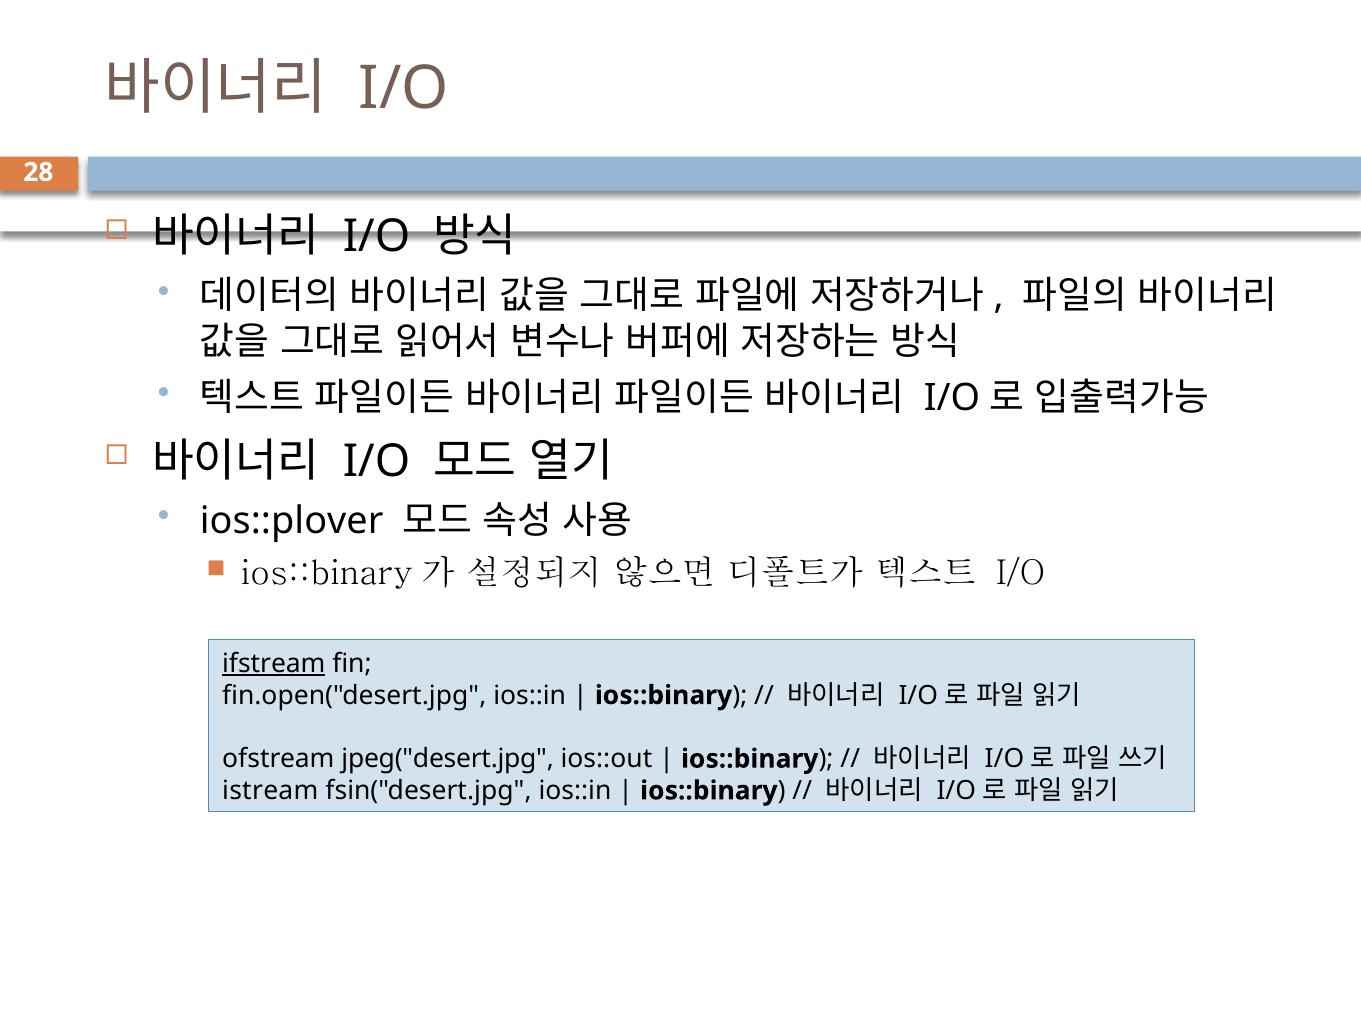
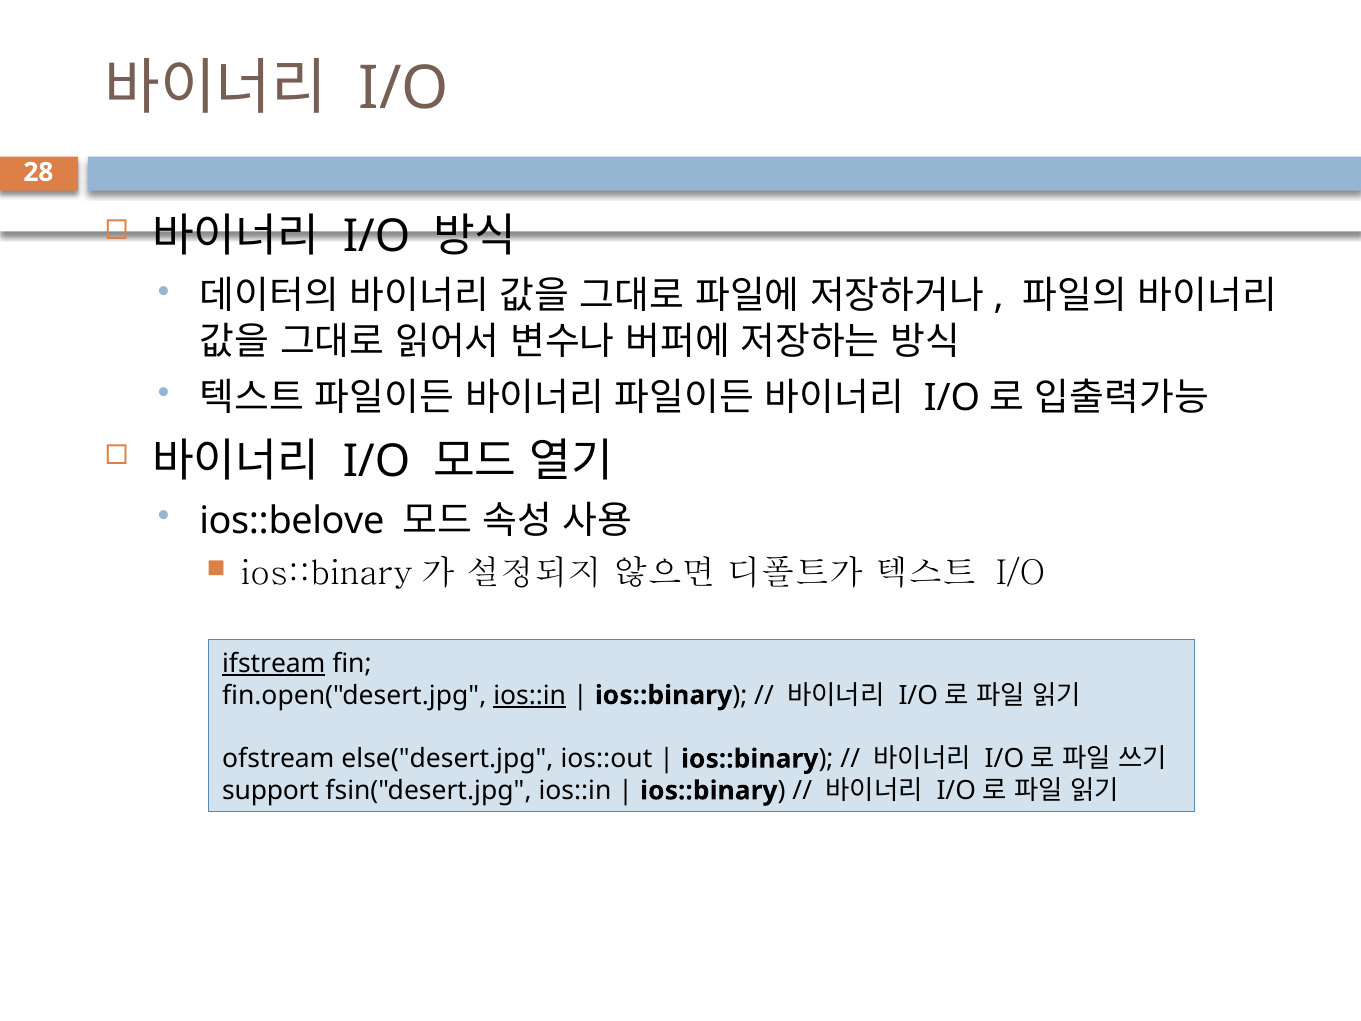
ios::plover: ios::plover -> ios::belove (292, 521)
ios::in underline: none -> present (530, 695)
jpeg("desert.jpg: jpeg("desert.jpg -> else("desert.jpg (448, 759)
istream: istream -> support (271, 791)
